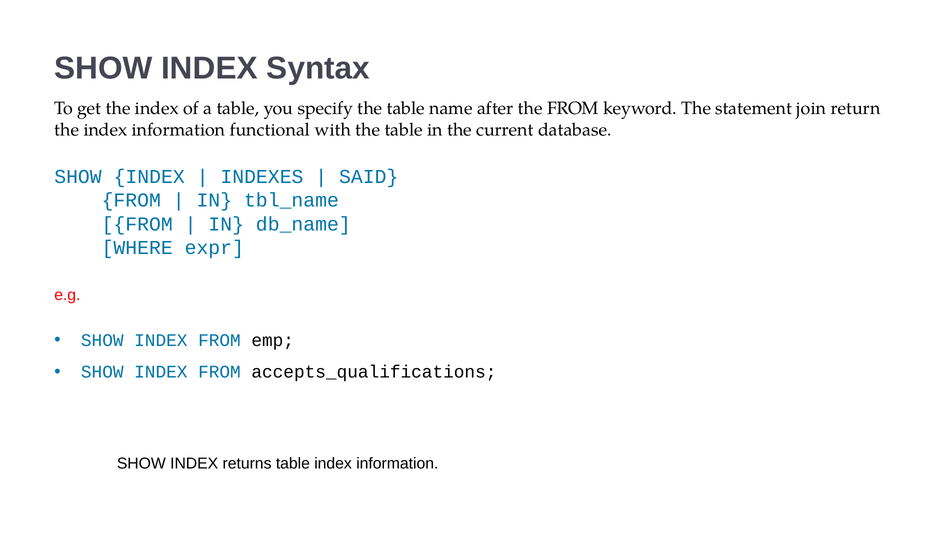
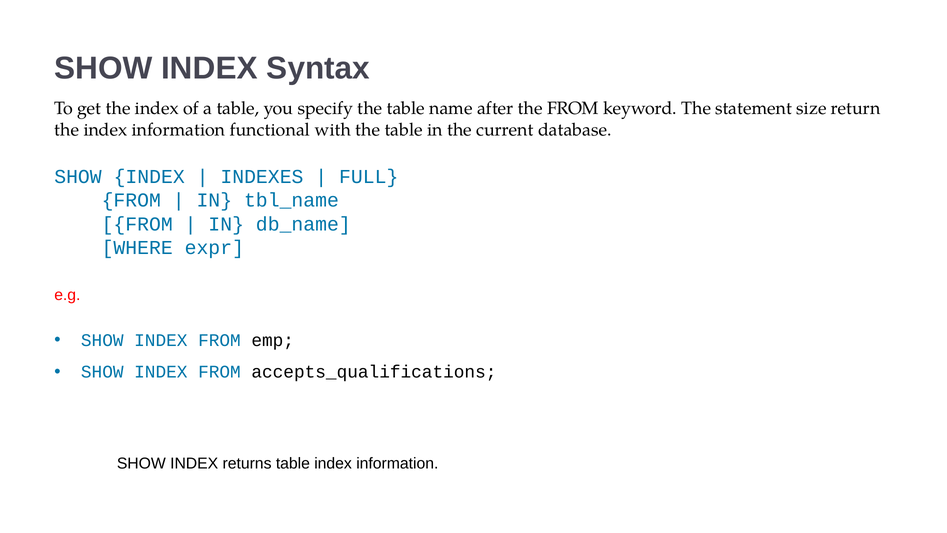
join: join -> size (811, 108)
SAID: SAID -> FULL (369, 177)
